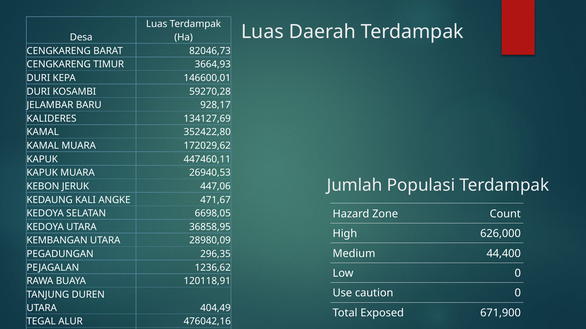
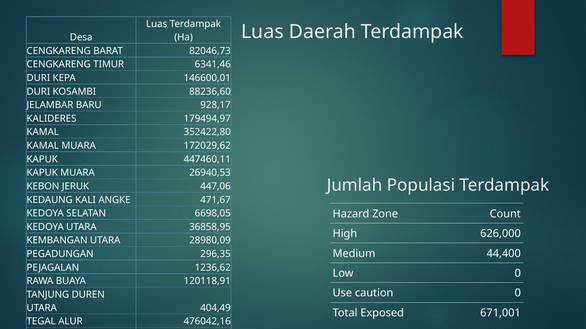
3664,93: 3664,93 -> 6341,46 (213, 65)
59270,28: 59270,28 -> 88236,60 (210, 92)
134127,69: 134127,69 -> 179494,97 (207, 119)
671,900: 671,900 -> 671,001 (501, 313)
